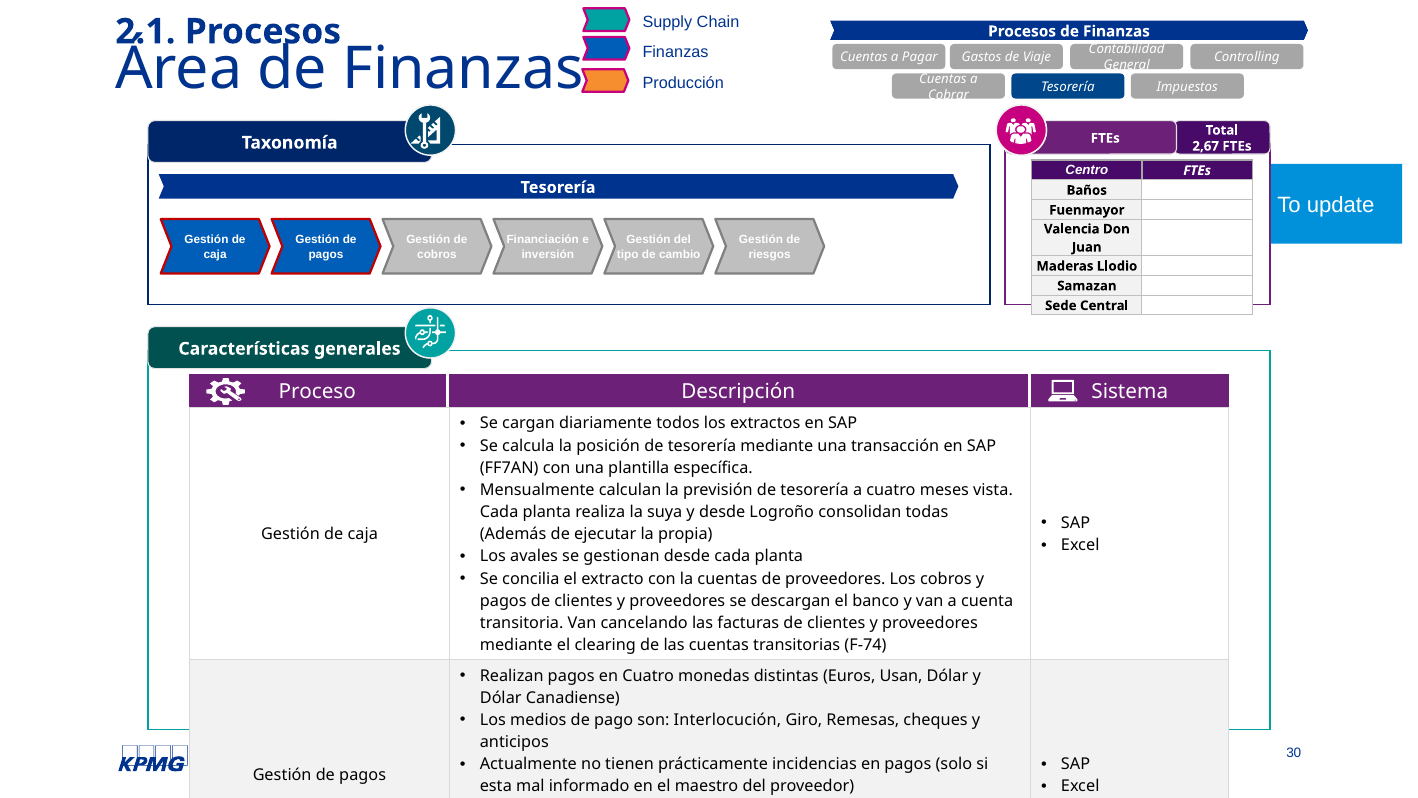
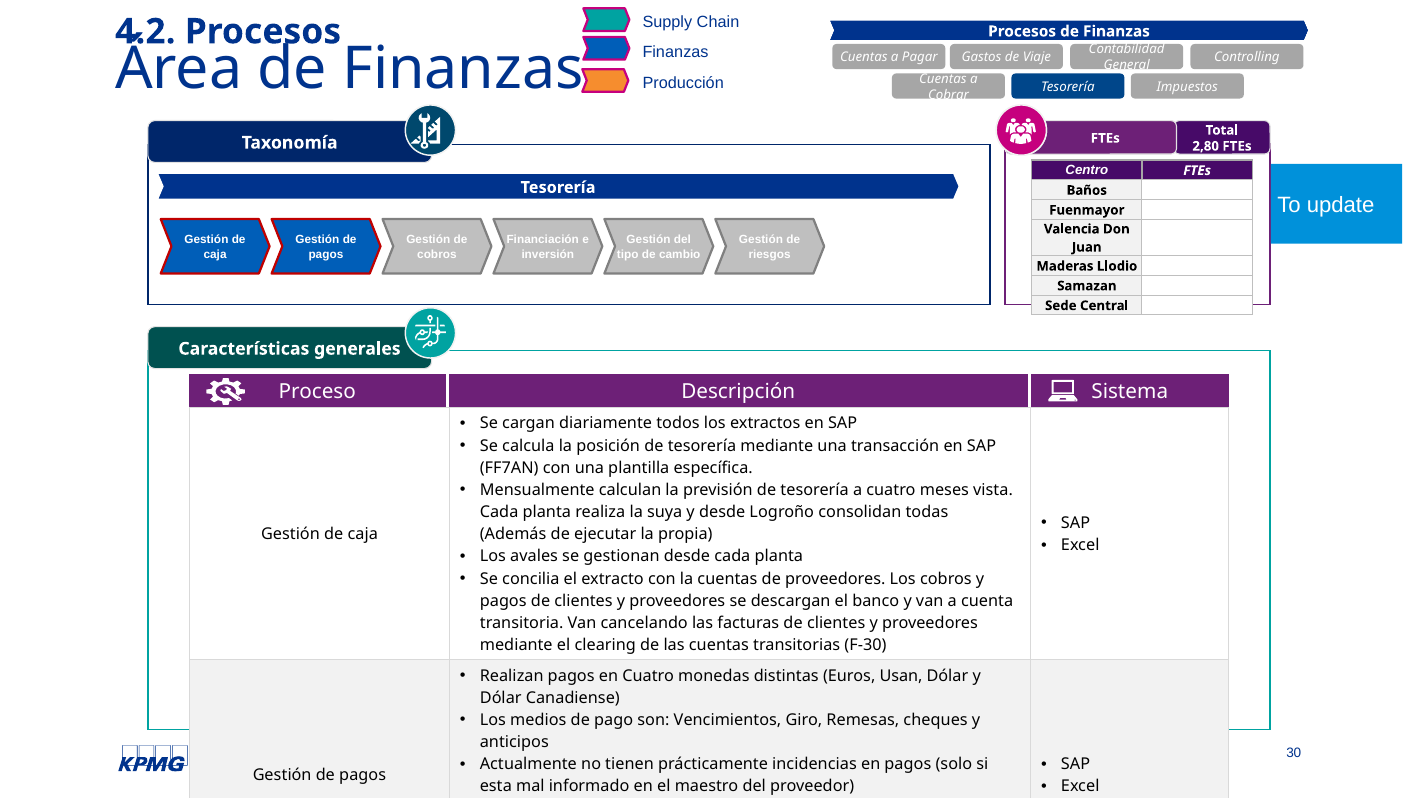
2.1: 2.1 -> 4.2 (145, 32)
2,67: 2,67 -> 2,80 (1206, 146)
F-74: F-74 -> F-30 (865, 645)
Interlocución: Interlocución -> Vencimientos (728, 720)
